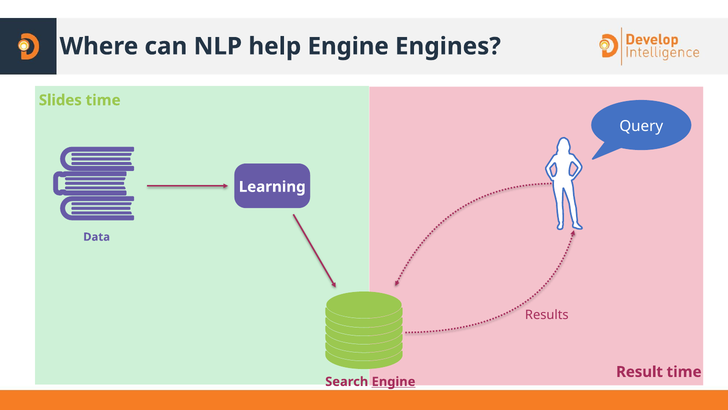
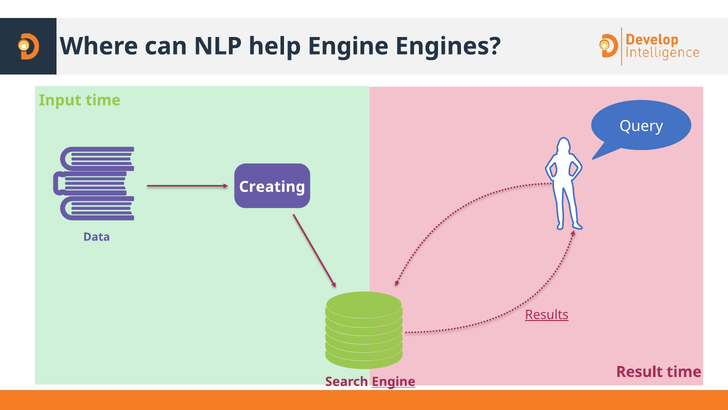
Slides: Slides -> Input (60, 100)
Learning: Learning -> Creating (272, 187)
Results underline: none -> present (547, 314)
